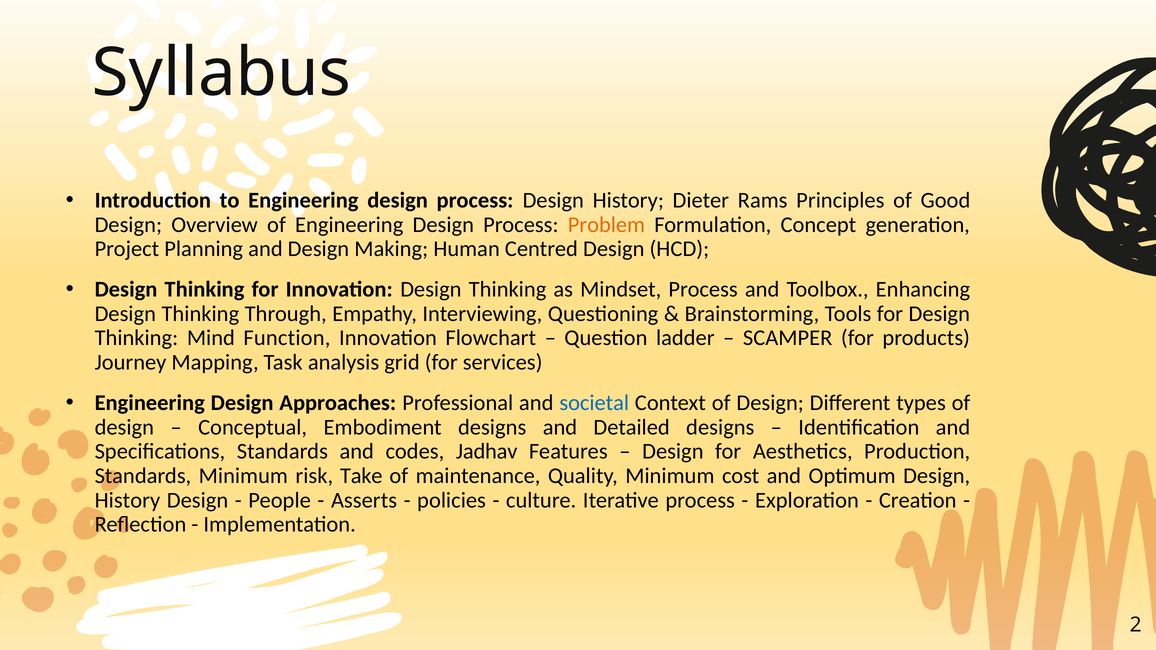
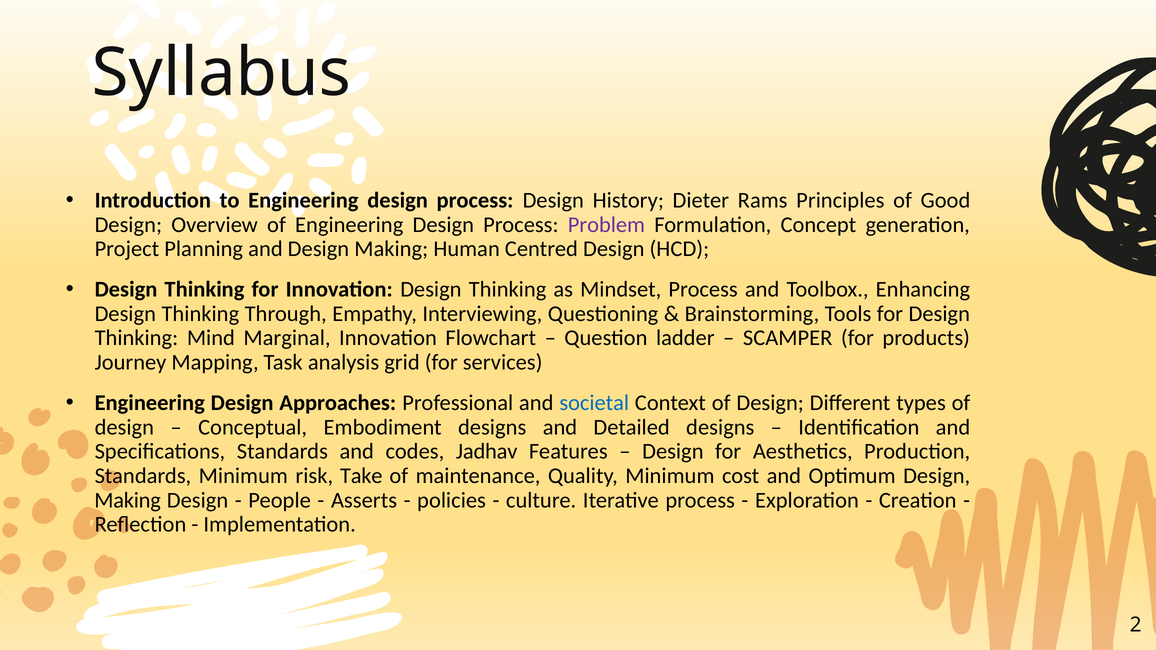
Problem colour: orange -> purple (606, 225)
Function: Function -> Marginal (287, 338)
History: History -> Making (128, 500)
